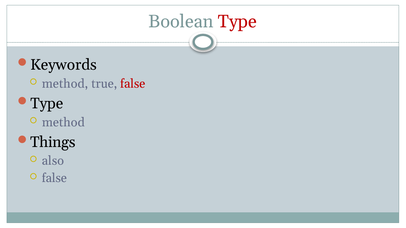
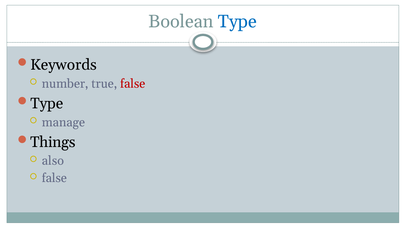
Type colour: red -> blue (237, 22)
method: method -> number (65, 84)
method: method -> manage (63, 123)
